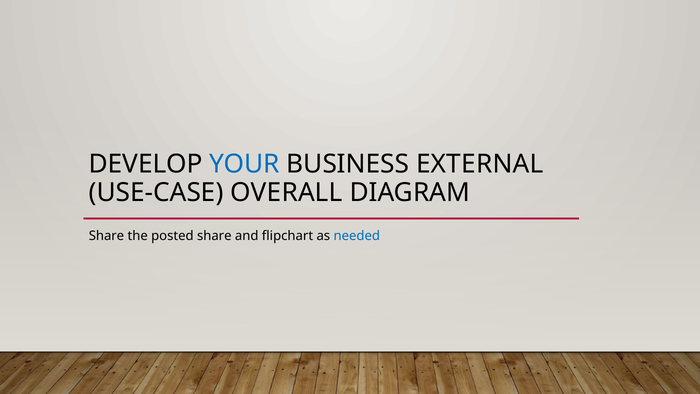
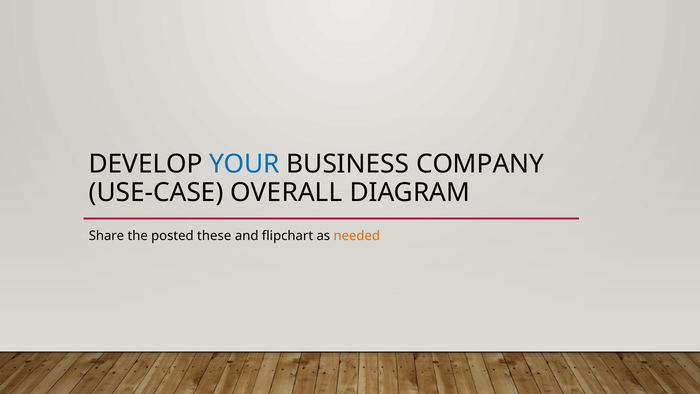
EXTERNAL: EXTERNAL -> COMPANY (480, 164)
posted share: share -> these (214, 236)
needed colour: blue -> orange (357, 236)
